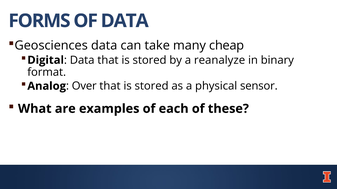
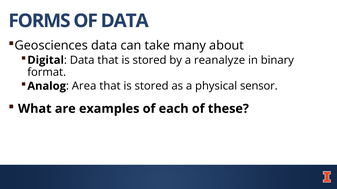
cheap: cheap -> about (227, 46)
Over: Over -> Area (84, 86)
